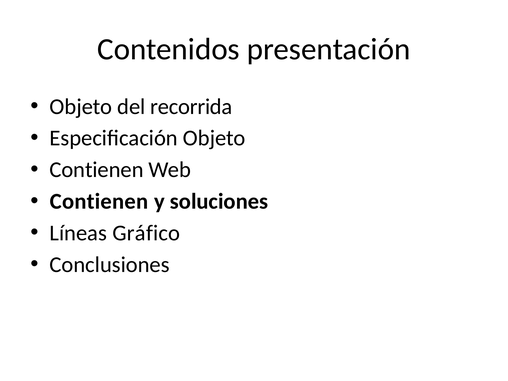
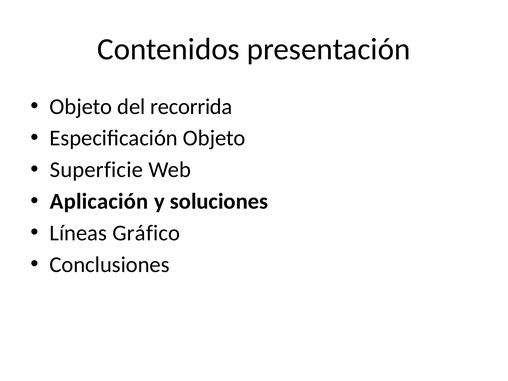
Contienen: Contienen -> Superficie (96, 170)
Contienen: Contienen -> Aplicación (99, 201)
